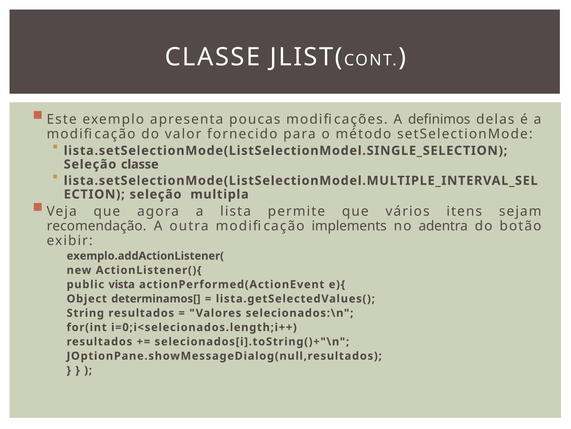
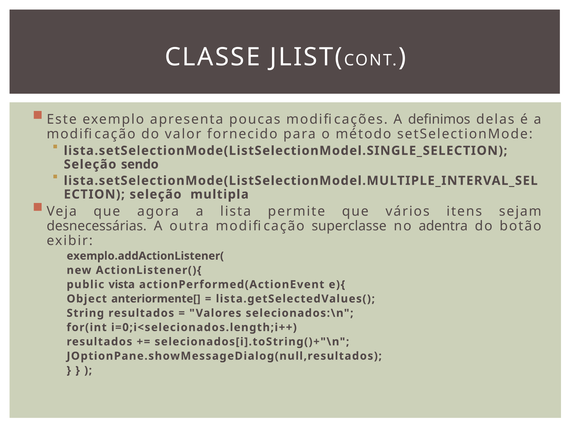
Seleção classe: classe -> sendo (140, 164)
recomendação: recomendação -> desnecessárias (97, 226)
implements: implements -> superclasse (349, 226)
determinamos[: determinamos[ -> anteriormente[ (156, 298)
